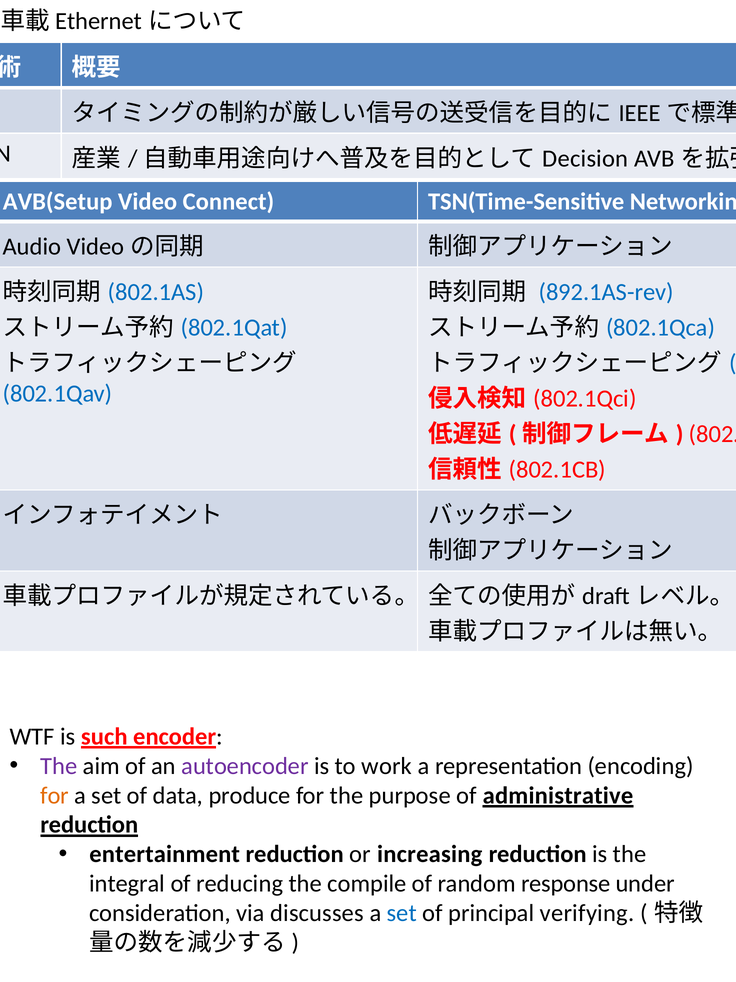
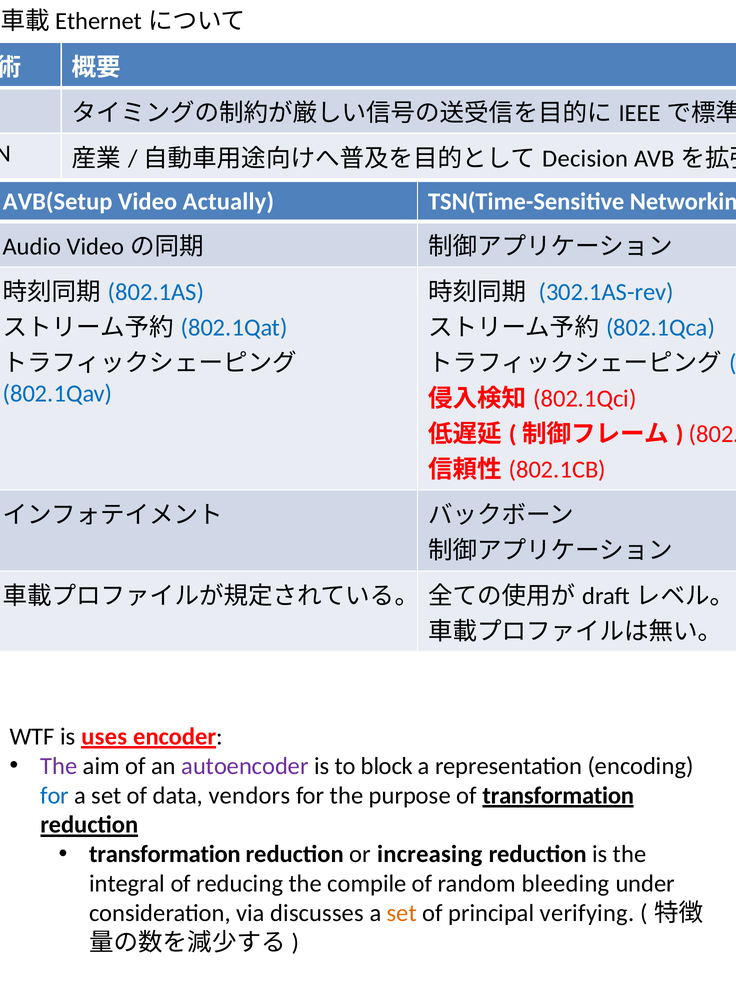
Connect: Connect -> Actually (228, 202)
892.1AS-rev: 892.1AS-rev -> 302.1AS-rev (606, 292)
such: such -> uses (104, 736)
work: work -> block (387, 765)
for colour: orange -> blue (55, 795)
produce: produce -> vendors (249, 795)
of administrative: administrative -> transformation (558, 795)
entertainment: entertainment -> transformation (165, 854)
response: response -> bleeding (565, 883)
set colour: blue -> orange (402, 913)
